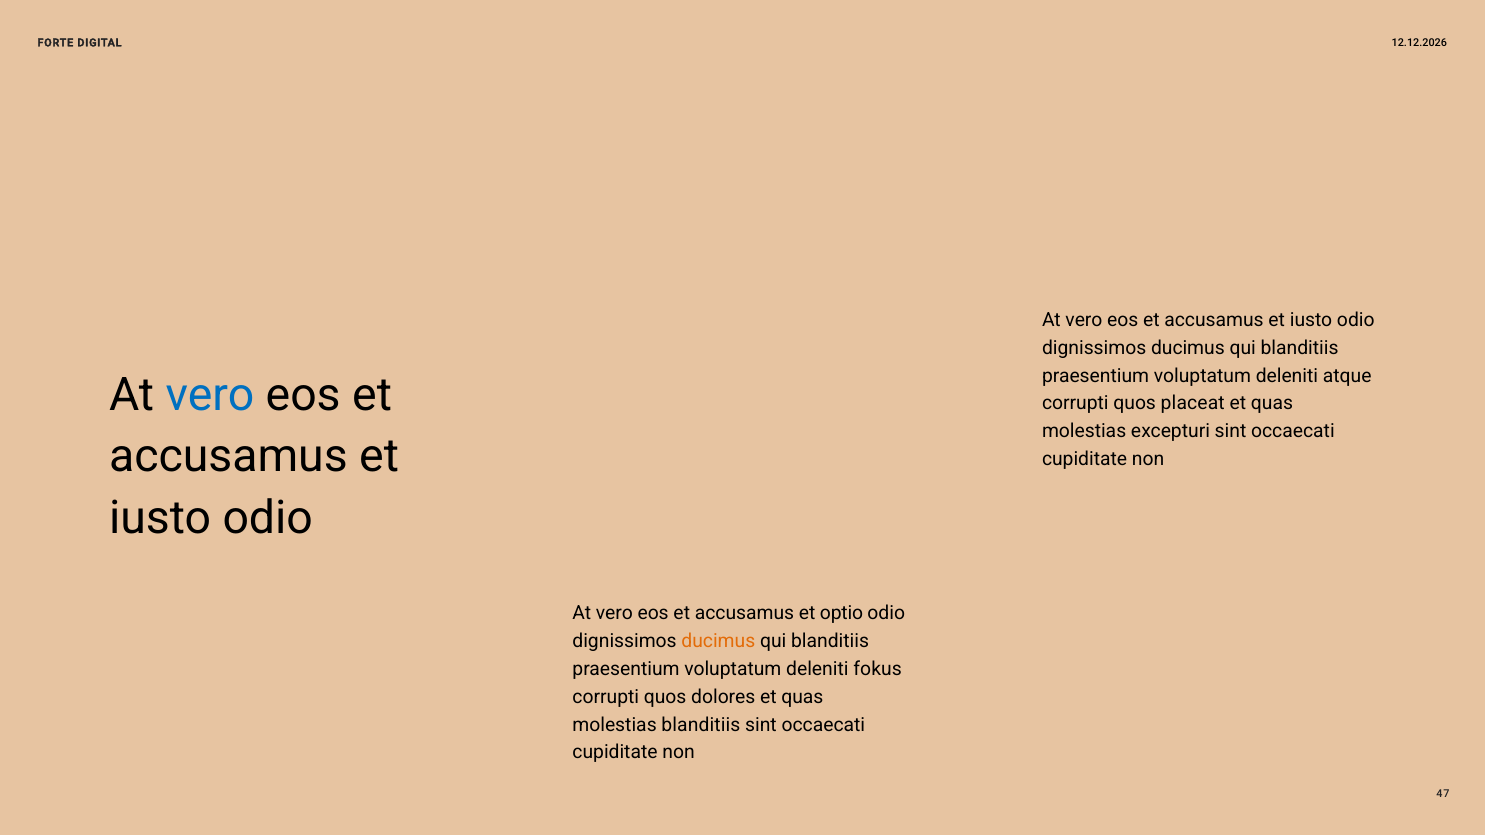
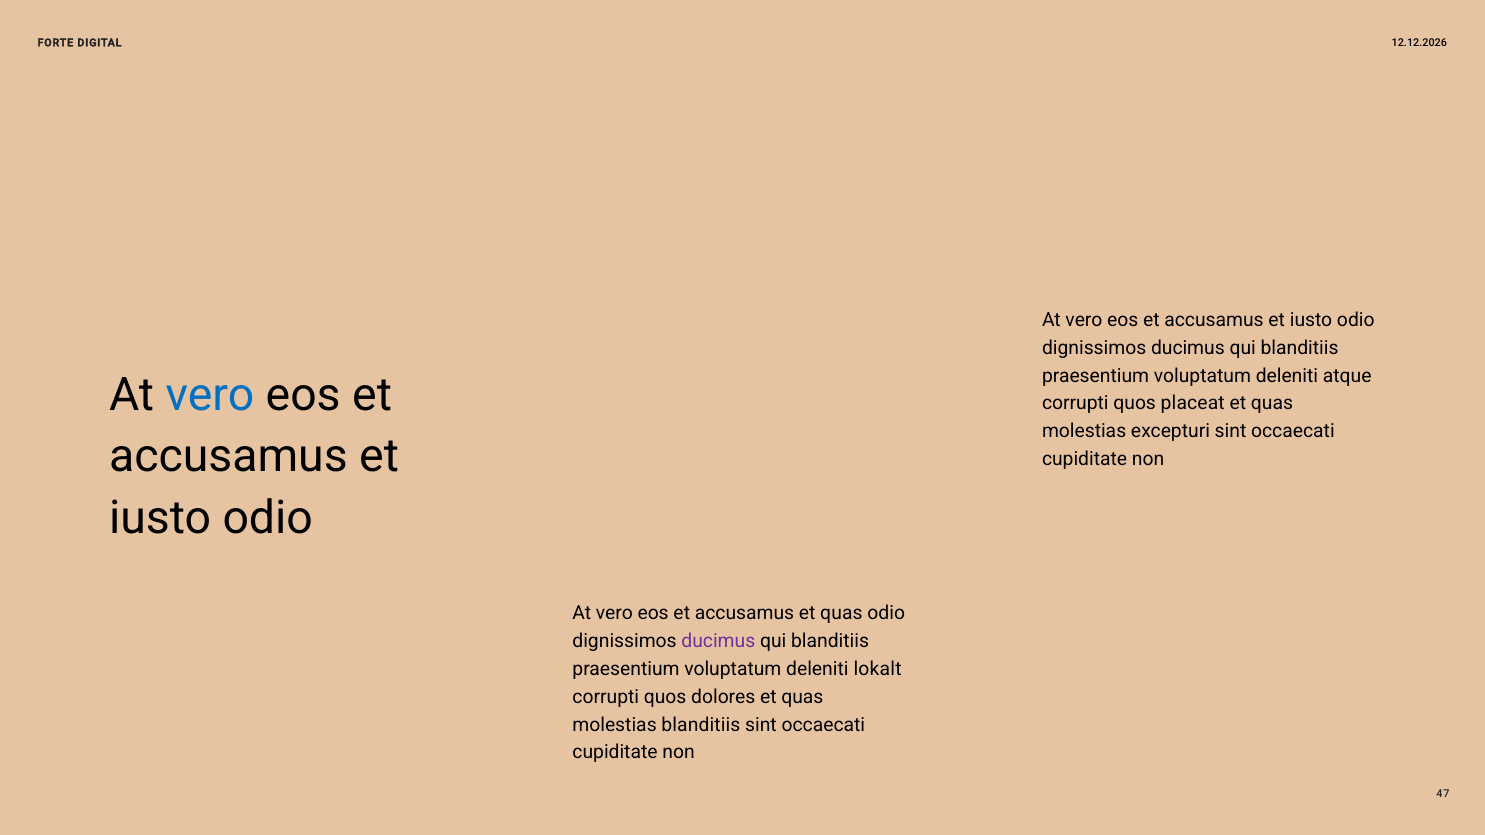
accusamus et optio: optio -> quas (841, 614)
ducimus colour: orange -> purple (718, 642)
fokus: fokus -> lokalt (878, 669)
